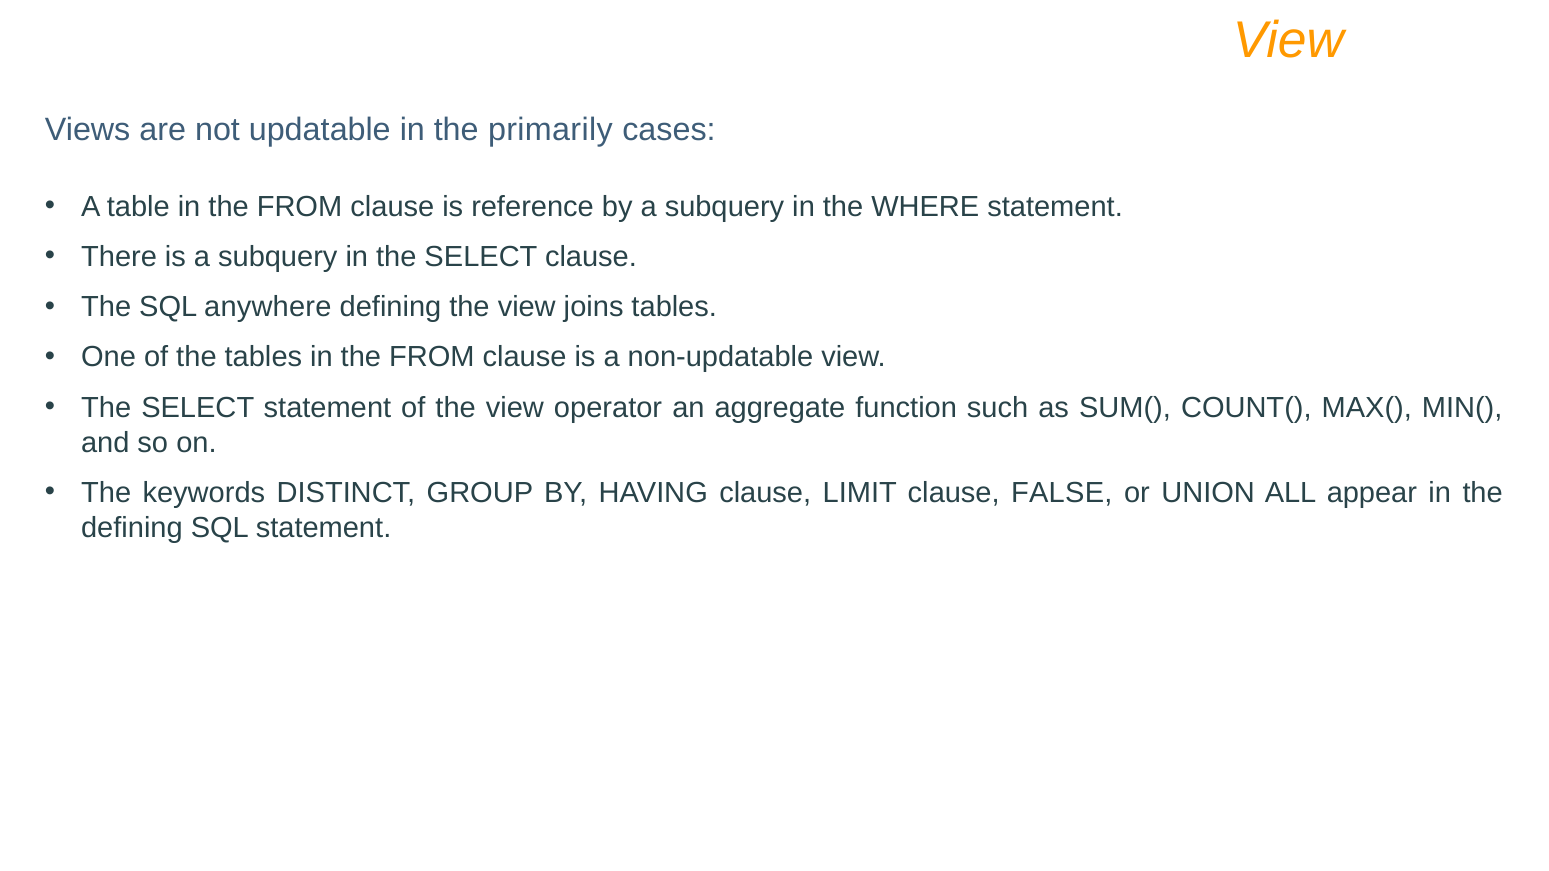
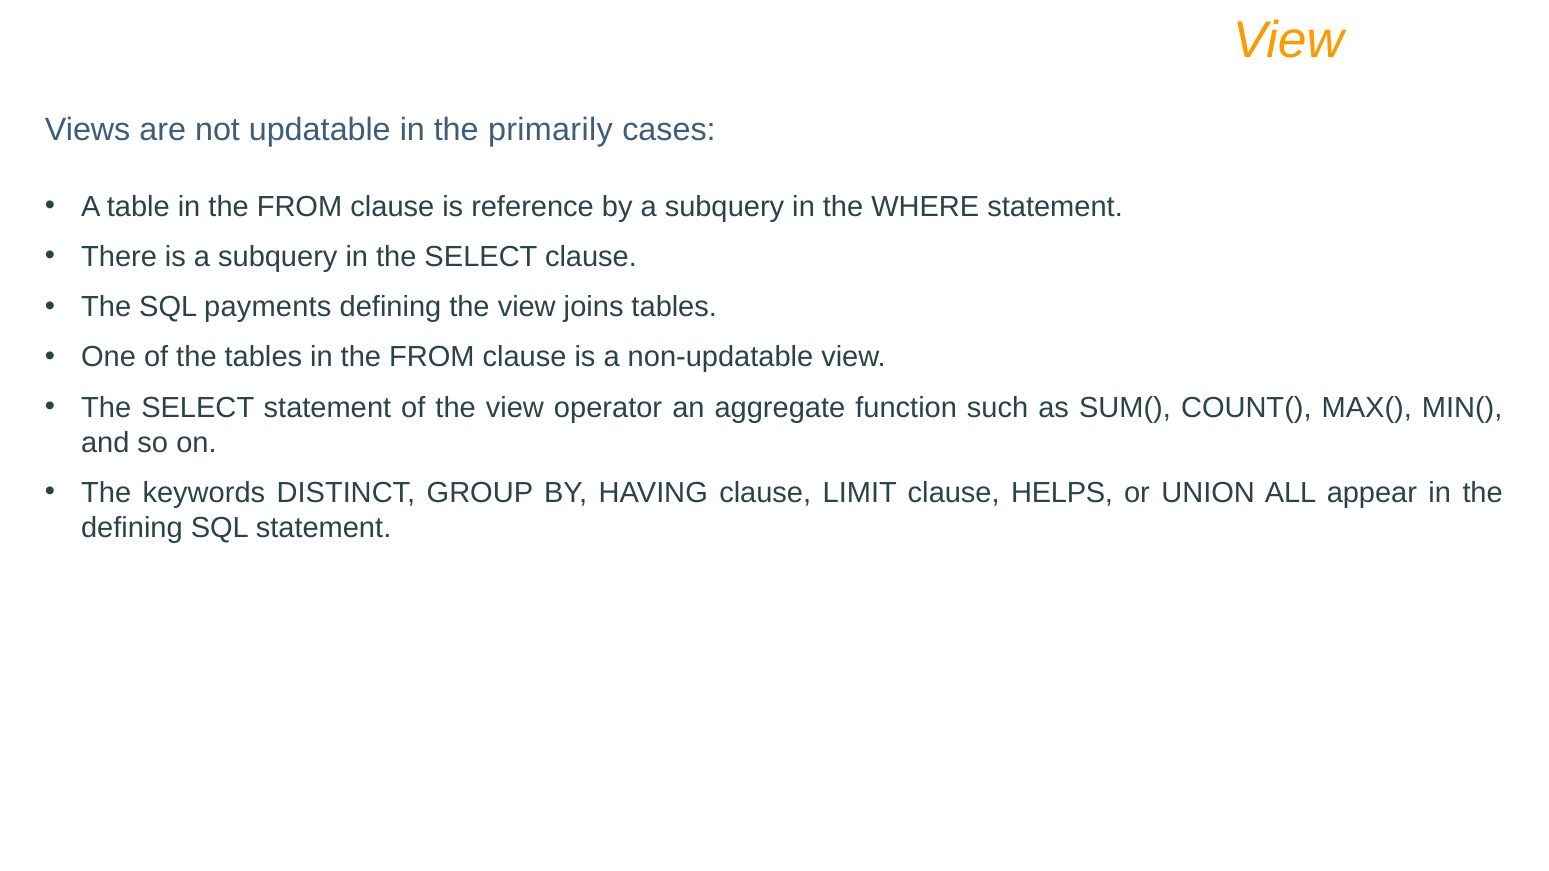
anywhere: anywhere -> payments (268, 307)
FALSE: FALSE -> HELPS (1062, 493)
